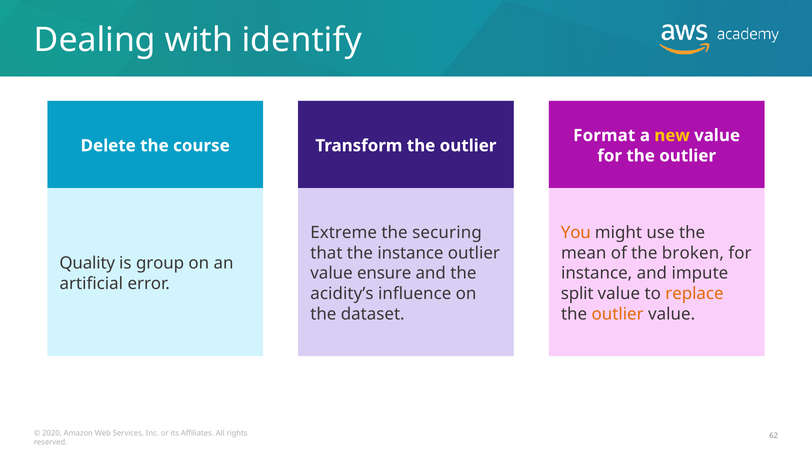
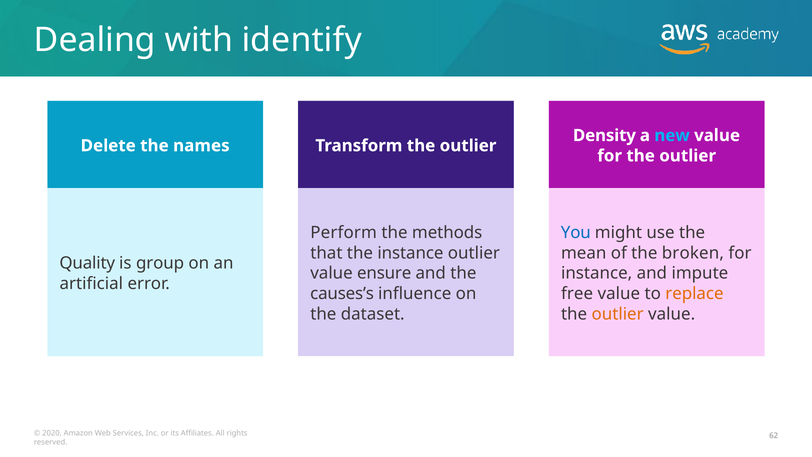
Format: Format -> Density (604, 135)
new colour: yellow -> light blue (672, 135)
course: course -> names (201, 146)
Extreme: Extreme -> Perform (344, 233)
securing: securing -> methods (447, 233)
You colour: orange -> blue (576, 233)
acidity’s: acidity’s -> causes’s (342, 293)
split: split -> free (577, 293)
